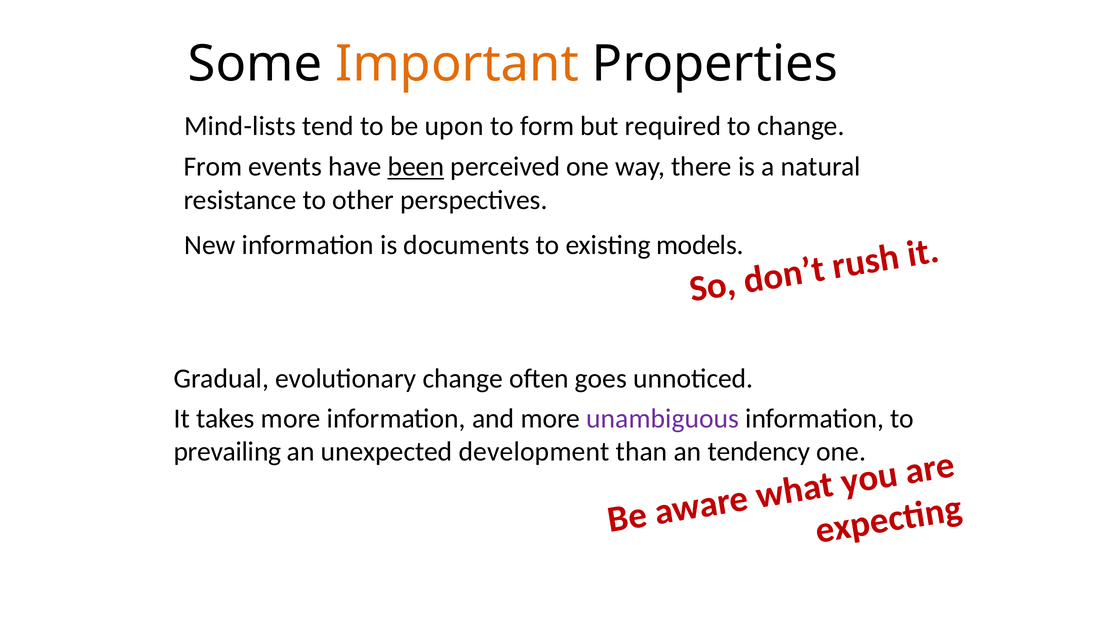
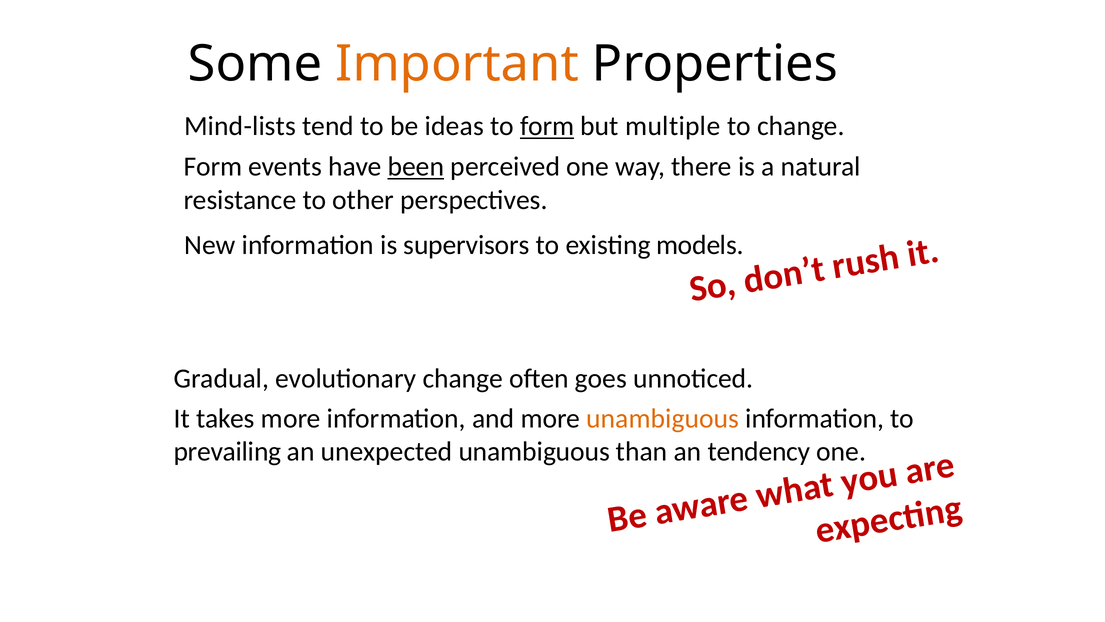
upon: upon -> ideas (454, 126)
form underline: none -> present (547, 126)
required: required -> multiple (673, 126)
From: From -> Form (213, 167)
documents: documents -> supervisors (467, 245)
unambiguous colour: purple -> orange (663, 418)
unexpected development: development -> unambiguous (534, 451)
